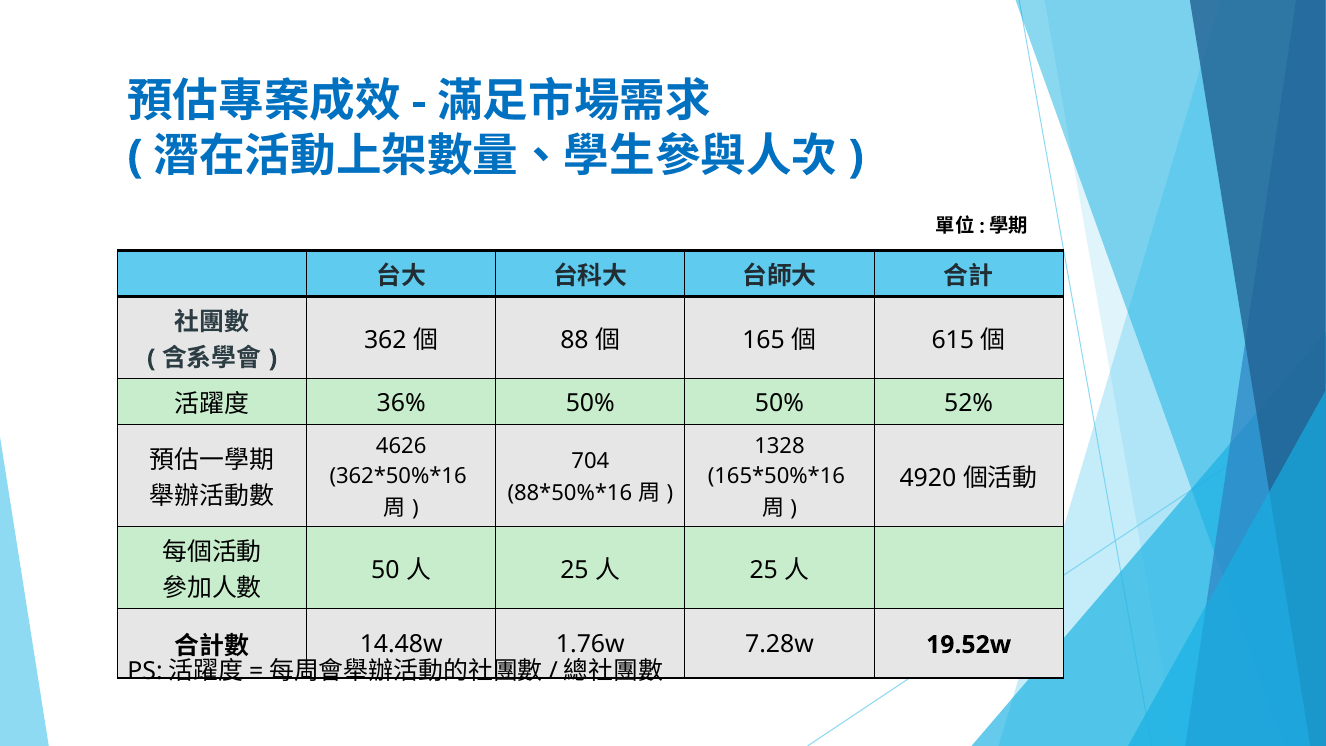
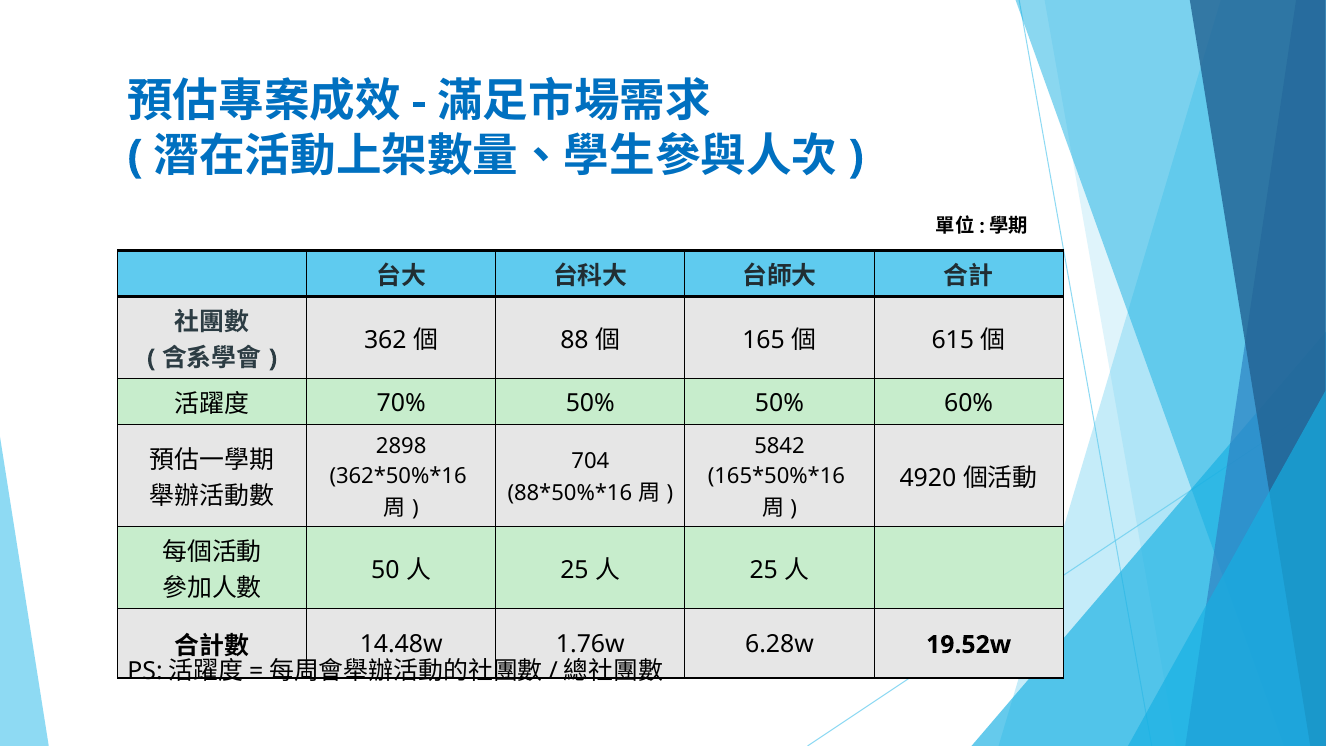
36%: 36% -> 70% (401, 403)
52%: 52% -> 60% (969, 403)
4626: 4626 -> 2898 (401, 446)
1328: 1328 -> 5842 (779, 446)
7.28w: 7.28w -> 6.28w (779, 645)
